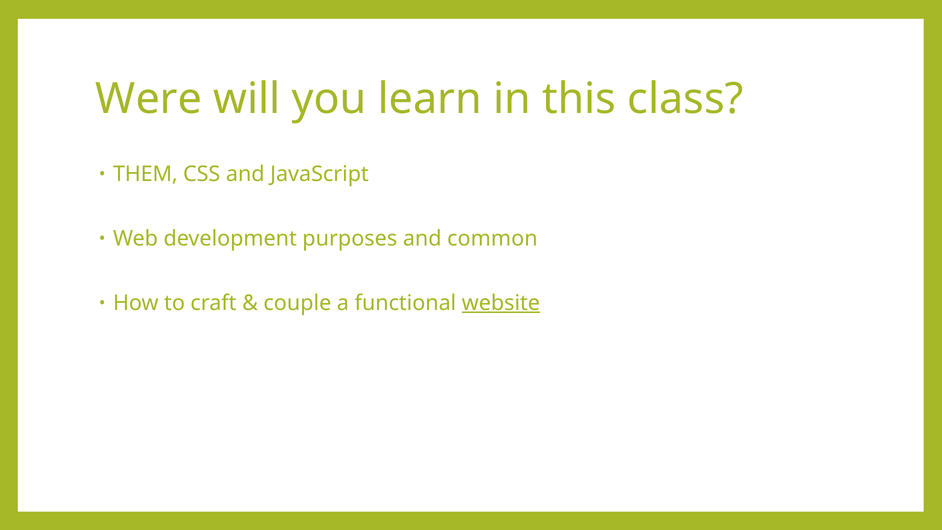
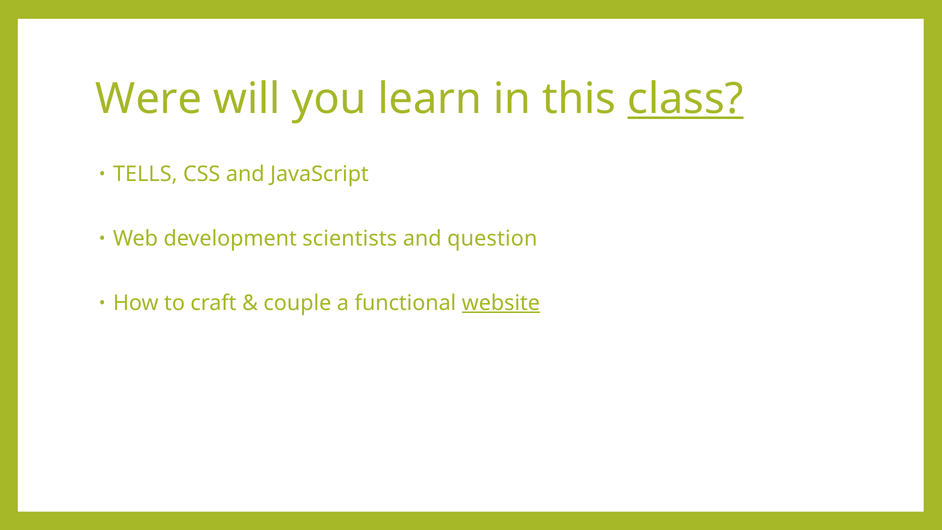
class underline: none -> present (685, 99)
THEM: THEM -> TELLS (145, 174)
purposes: purposes -> scientists (350, 239)
common: common -> question (492, 239)
